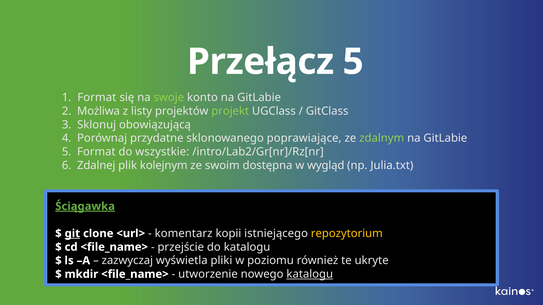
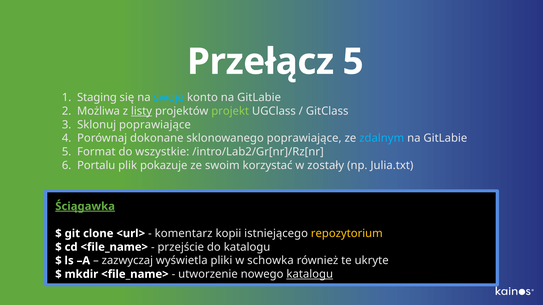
Format: Format -> Staging (97, 98)
swoje colour: light green -> light blue (169, 98)
listy underline: none -> present (142, 111)
Sklonuj obowiązującą: obowiązującą -> poprawiające (155, 125)
przydatne: przydatne -> dokonane (157, 138)
zdalnym colour: light green -> light blue (382, 138)
Zdalnej: Zdalnej -> Portalu (96, 166)
kolejnym: kolejnym -> pokazuje (164, 166)
dostępna: dostępna -> korzystać (268, 166)
wygląd: wygląd -> zostały (326, 166)
git underline: present -> none (72, 234)
poziomu: poziomu -> schowka (270, 261)
